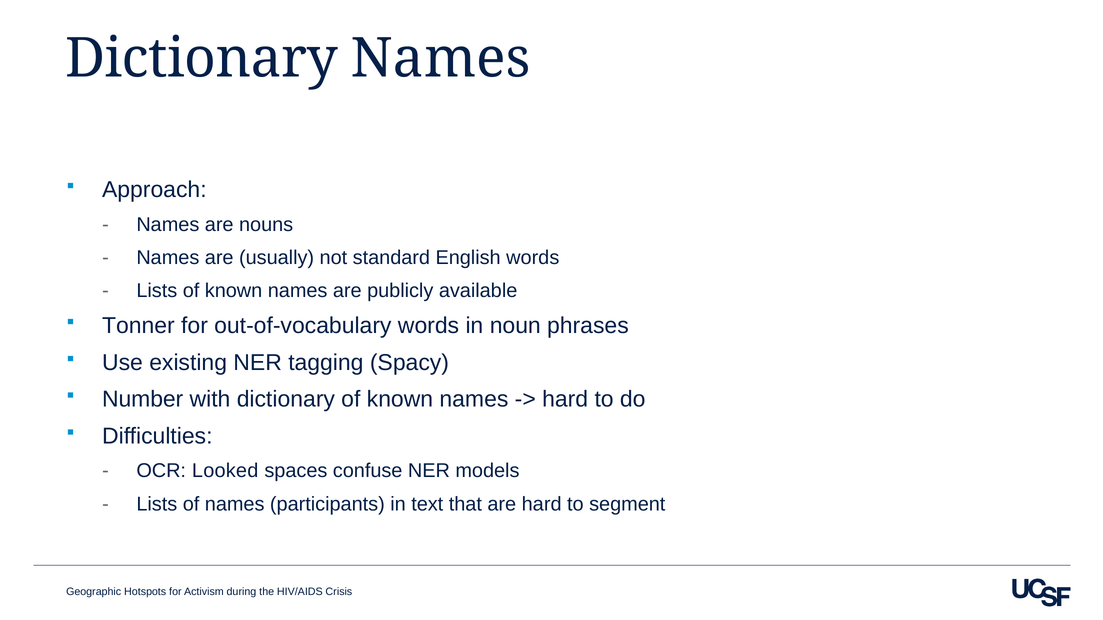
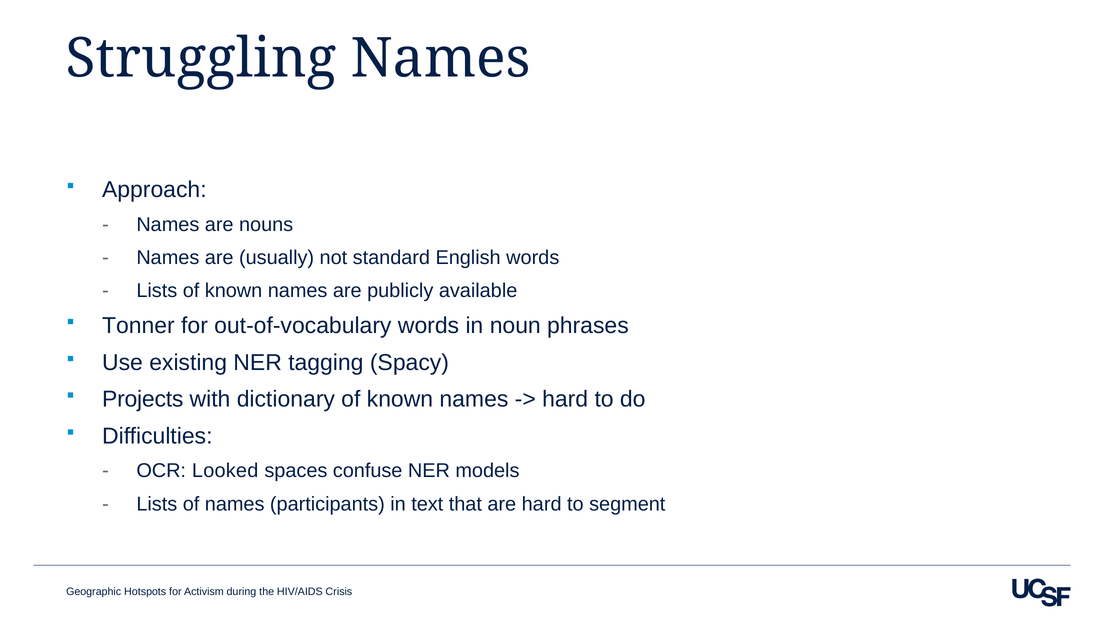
Dictionary: Dictionary -> Struggling (201, 59)
Number: Number -> Projects (143, 400)
